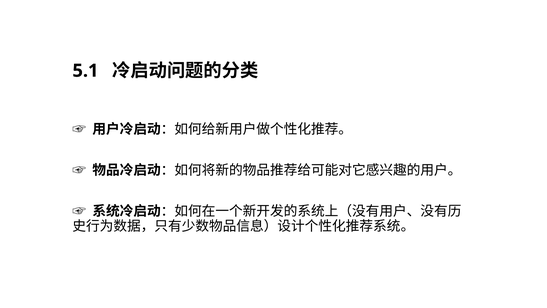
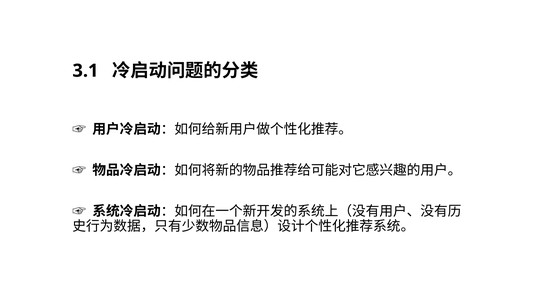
5.1: 5.1 -> 3.1 (85, 71)
